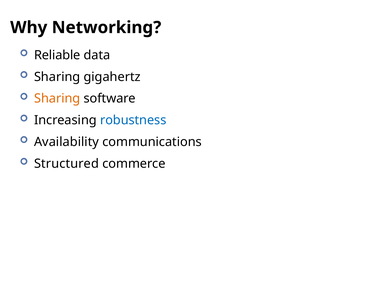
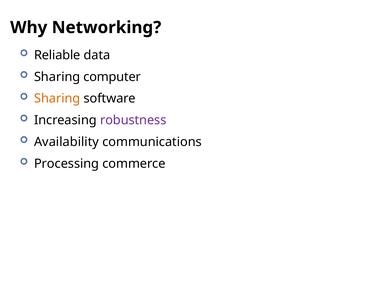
gigahertz: gigahertz -> computer (112, 77)
robustness colour: blue -> purple (133, 120)
Structured: Structured -> Processing (67, 163)
